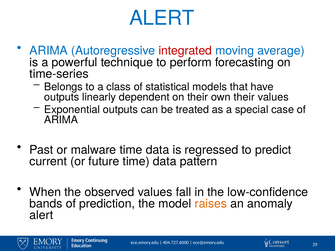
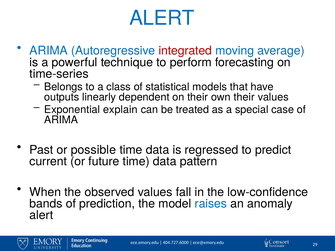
Exponential outputs: outputs -> explain (120, 110)
malware: malware -> possible (93, 150)
raises colour: orange -> blue (211, 204)
